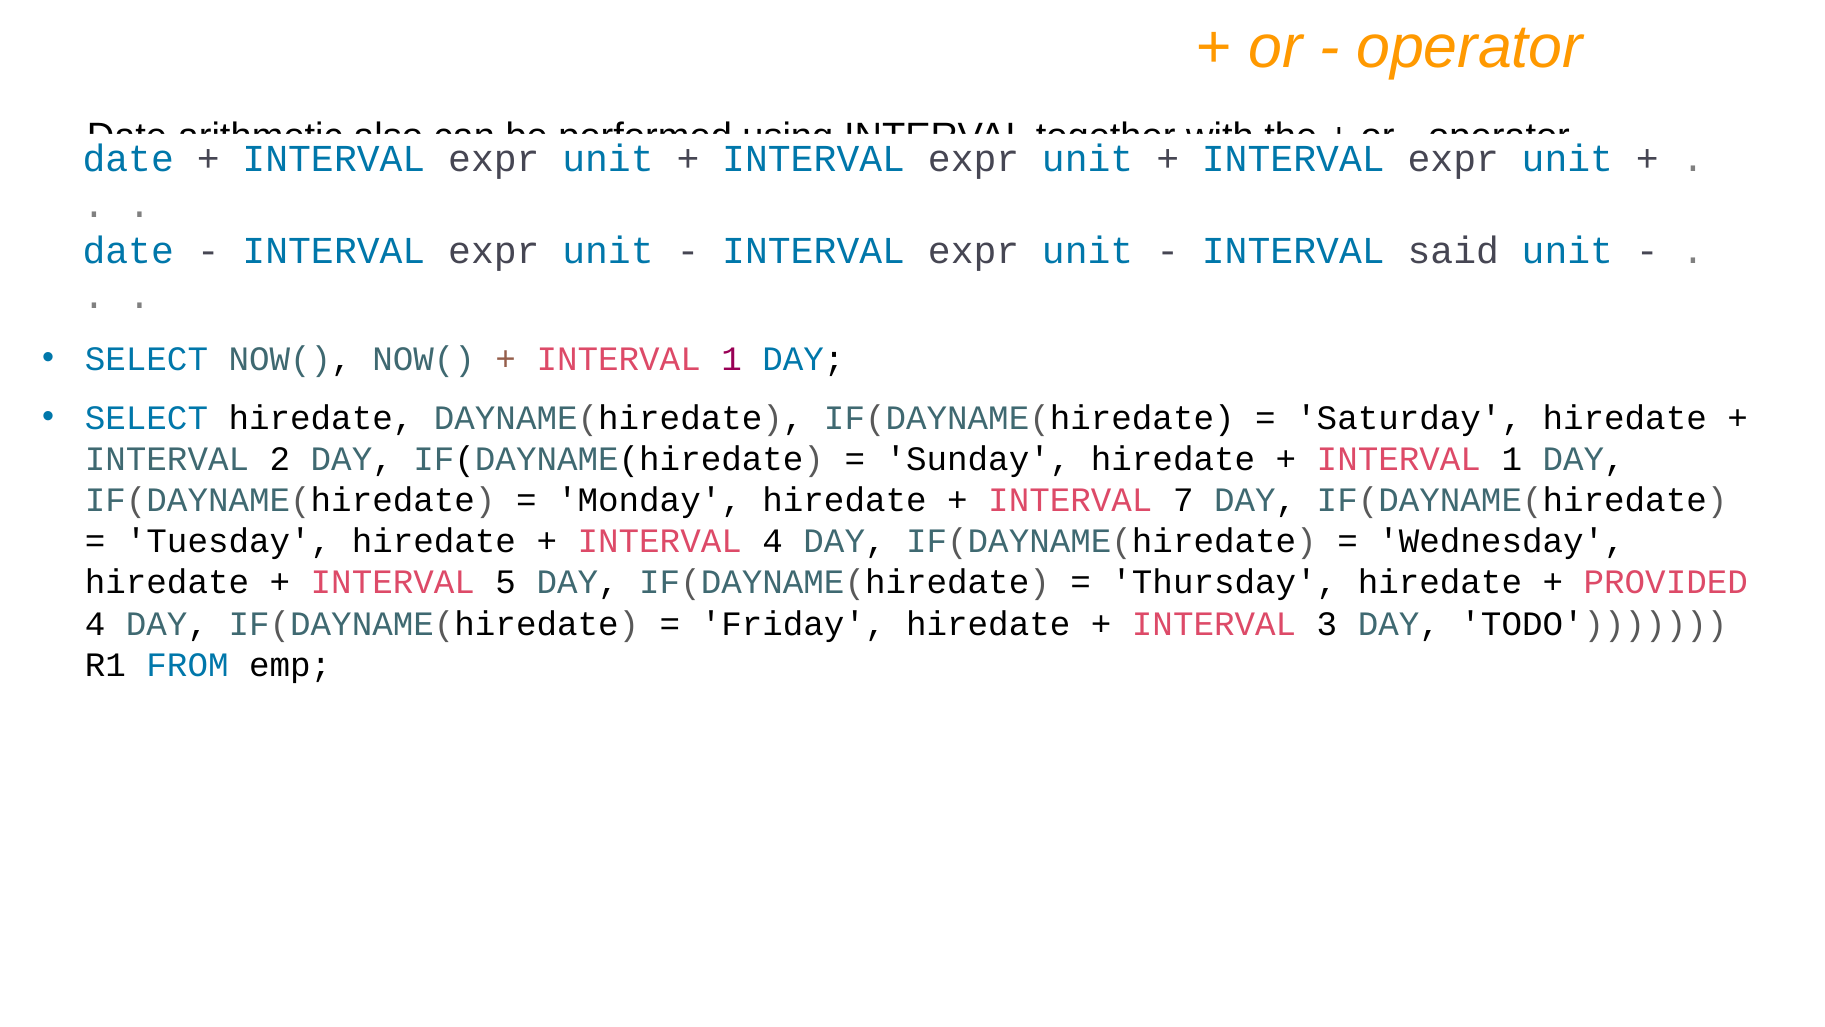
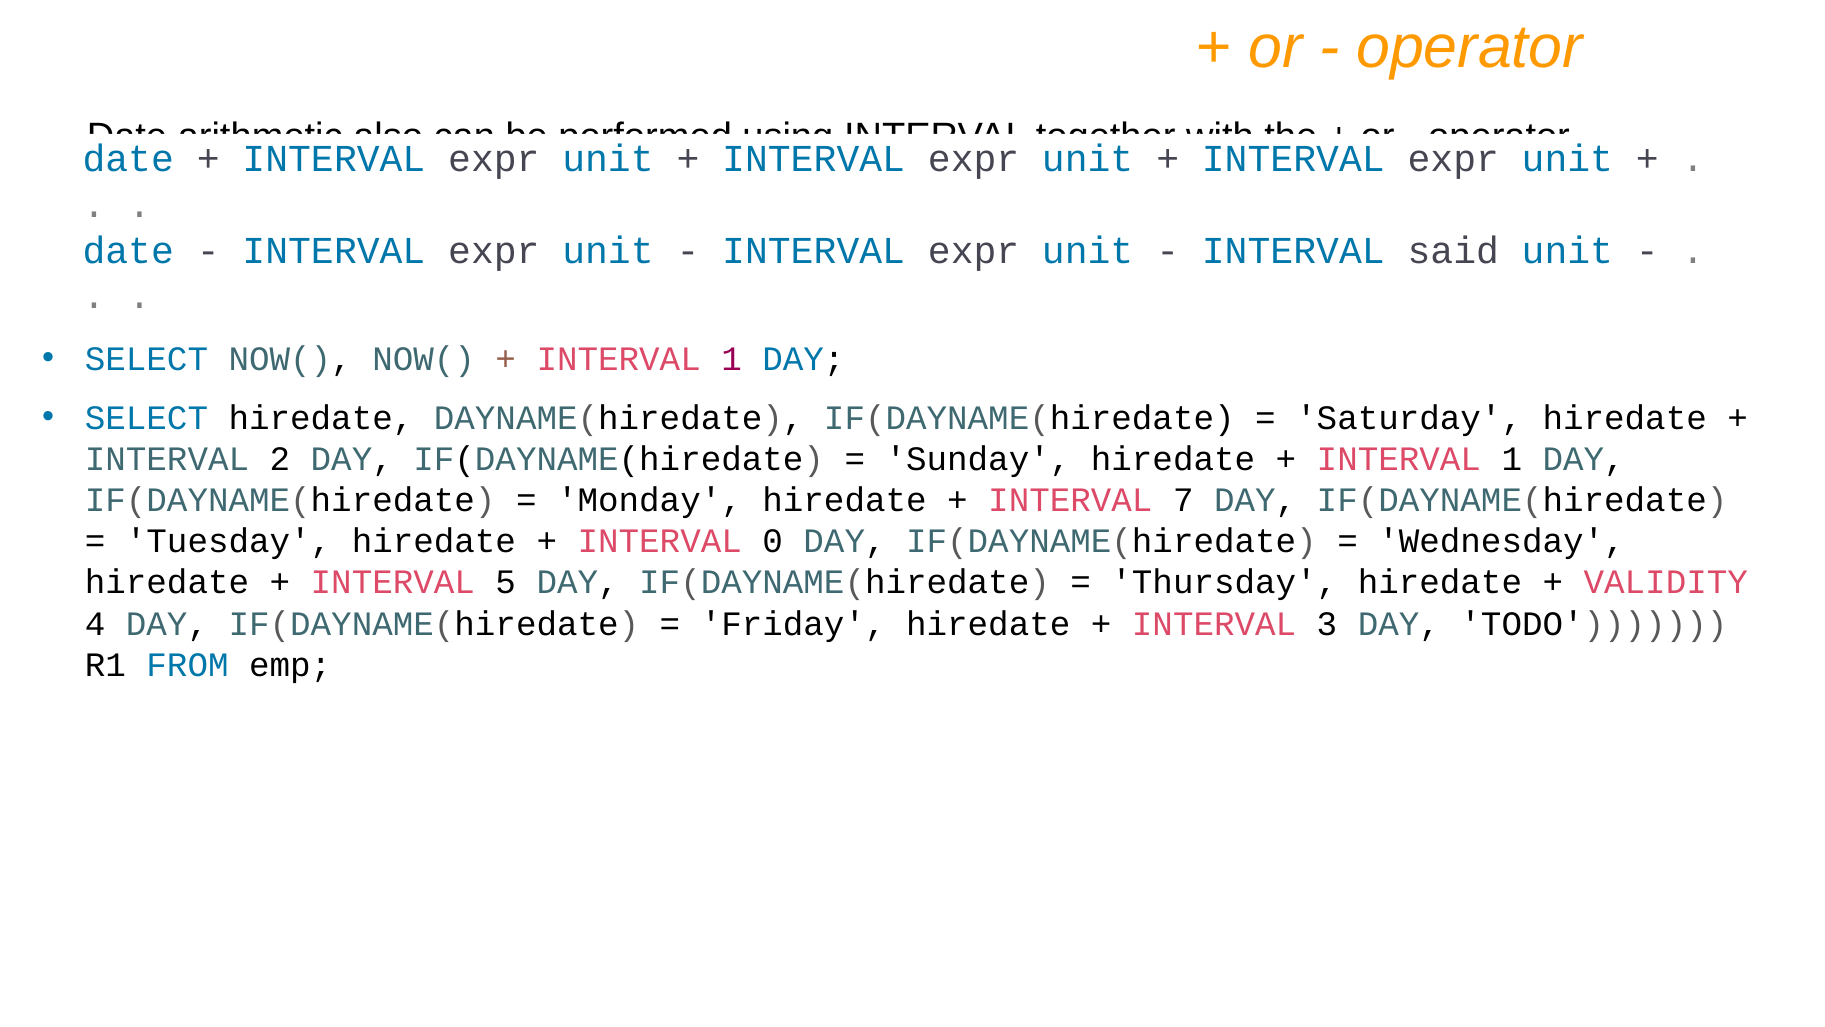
INTERVAL 4: 4 -> 0 (773, 541)
PROVIDED: PROVIDED -> VALIDITY (1666, 582)
